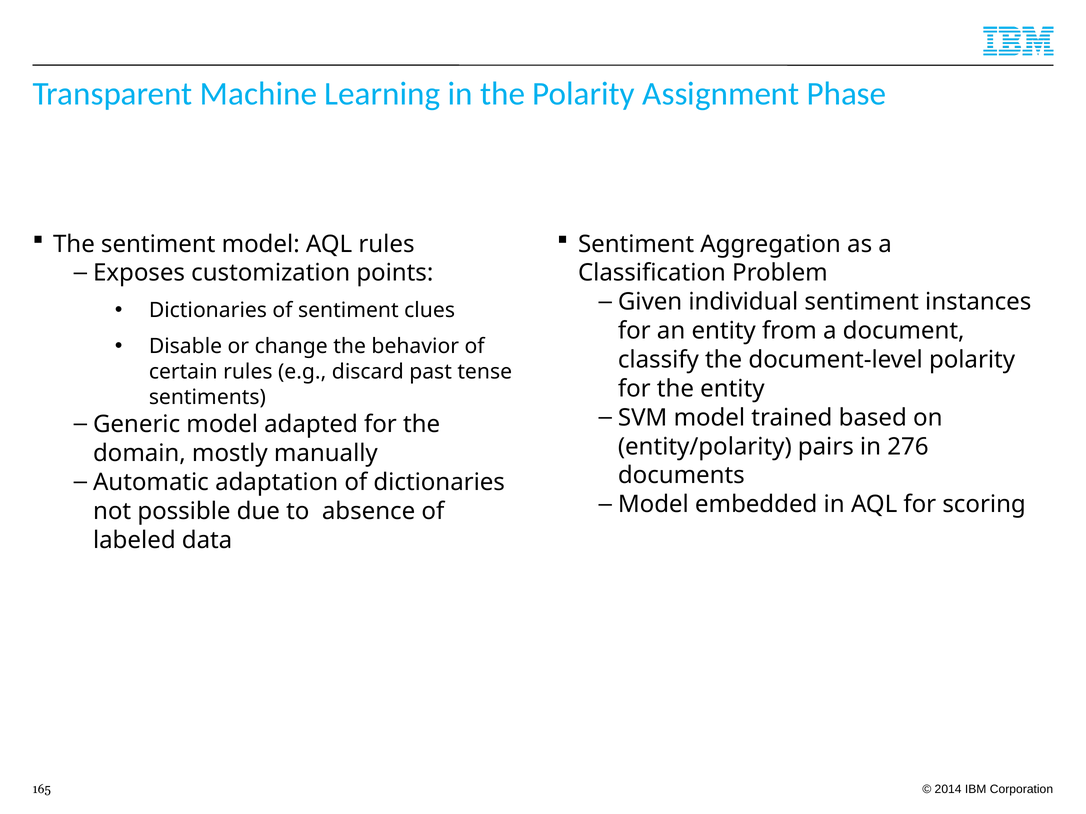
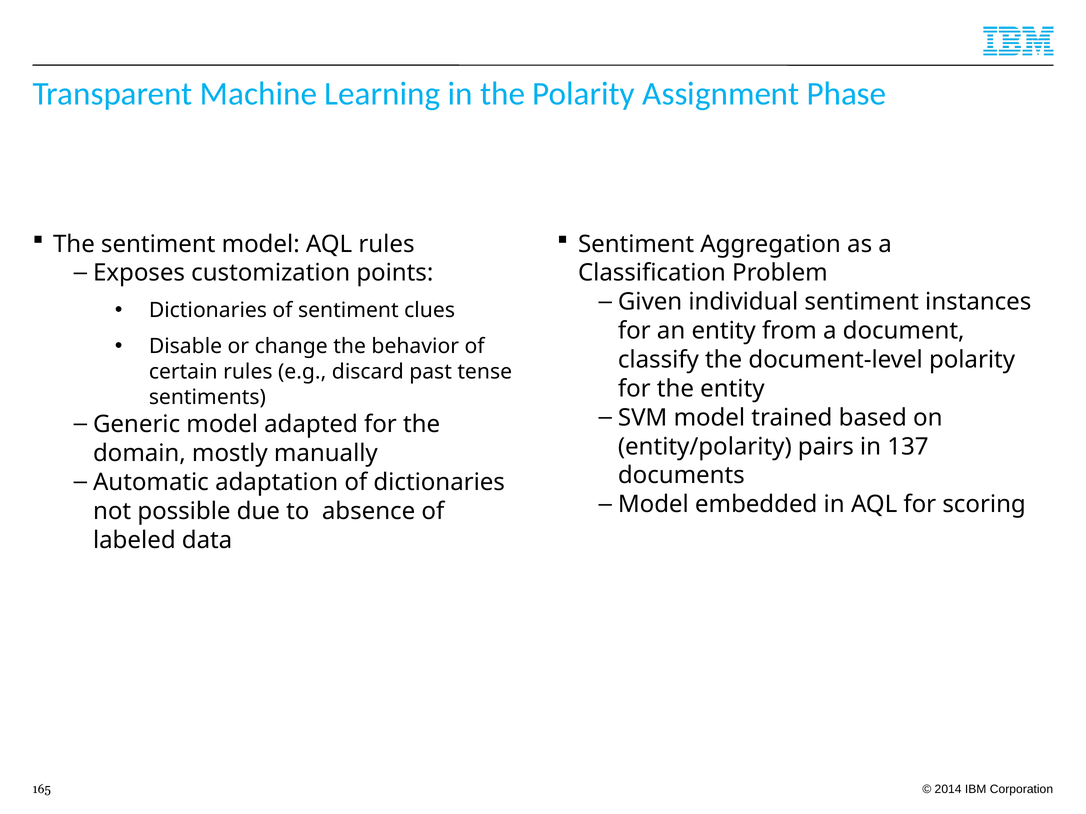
276: 276 -> 137 (908, 447)
